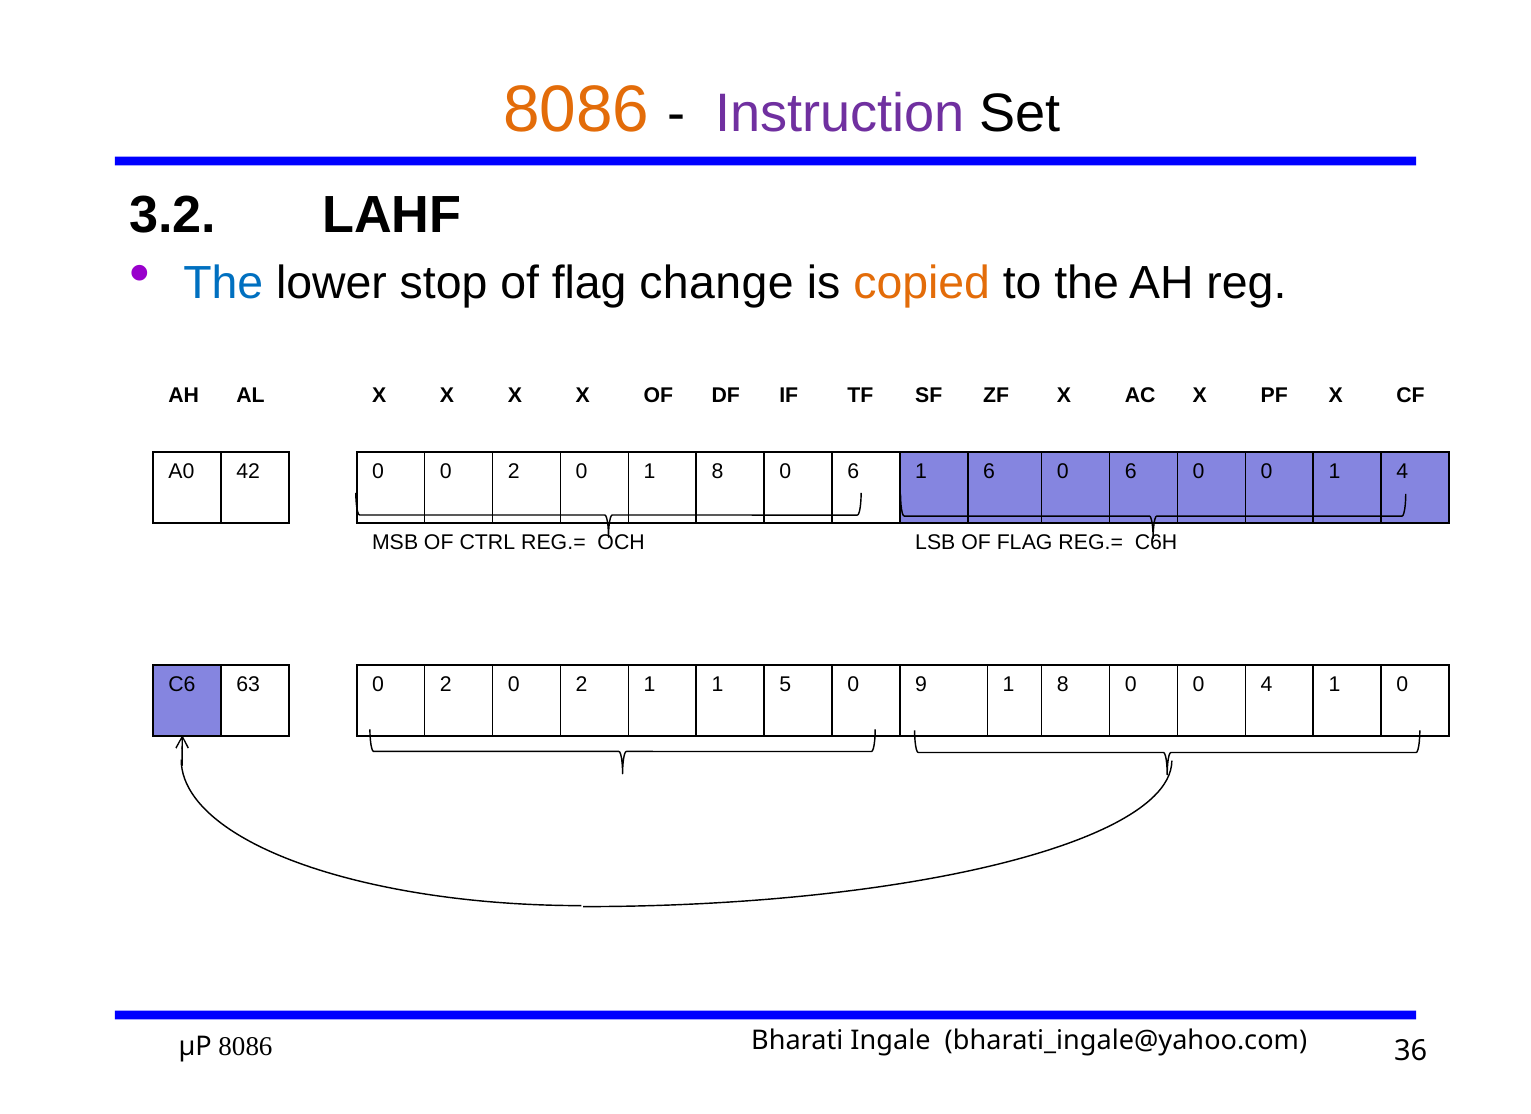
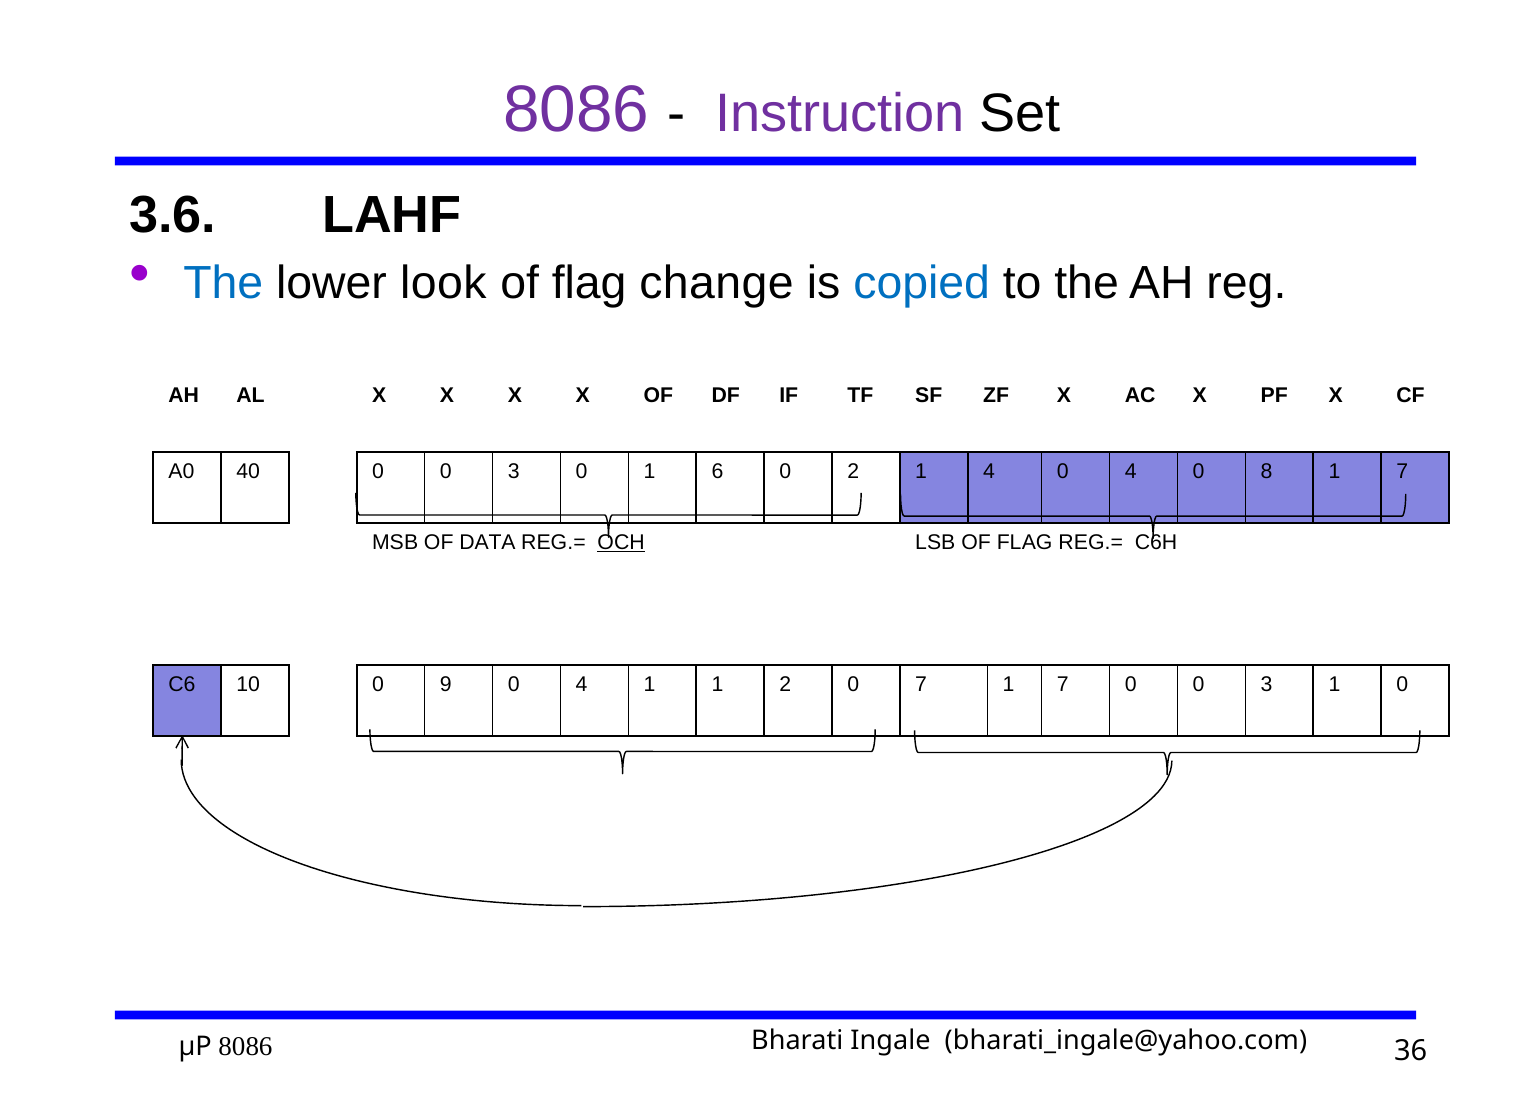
8086 colour: orange -> purple (576, 110)
3.2: 3.2 -> 3.6 (173, 215)
stop: stop -> look (443, 283)
copied colour: orange -> blue (922, 283)
42: 42 -> 40 (248, 471)
2: 2 -> 3 (514, 471)
0 1 8: 8 -> 6 (717, 471)
6: 6 -> 2 (853, 471)
1 6: 6 -> 4 (989, 471)
6: 6 -> 4 (1131, 471)
0: 0 -> 8 (1267, 471)
4: 4 -> 7 (1402, 471)
CTRL: CTRL -> DATA (487, 542)
OCH underline: none -> present (621, 542)
63: 63 -> 10 (248, 684)
2: 2 -> 9 (446, 684)
2: 2 -> 4 (582, 684)
1 5: 5 -> 2 (785, 684)
0 9: 9 -> 7 (921, 684)
8: 8 -> 7 (1063, 684)
4: 4 -> 3 (1267, 684)
